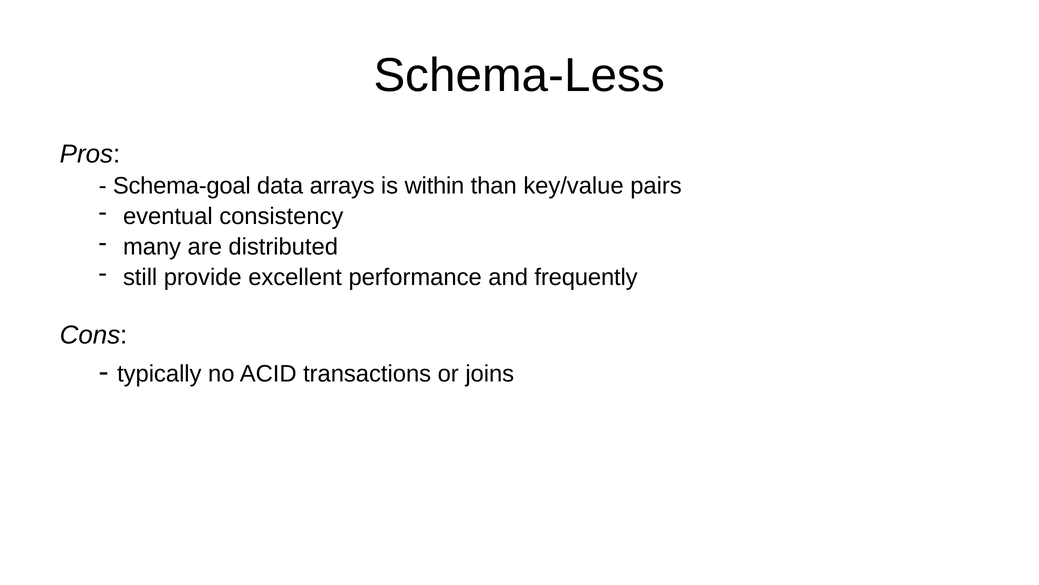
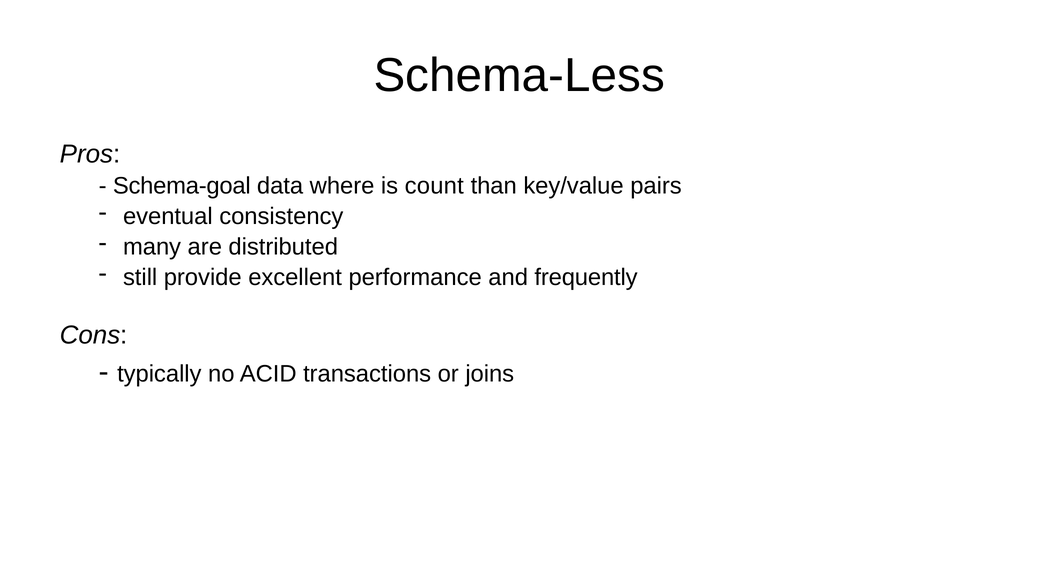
arrays: arrays -> where (342, 186)
within: within -> count (434, 186)
